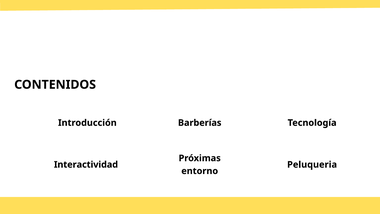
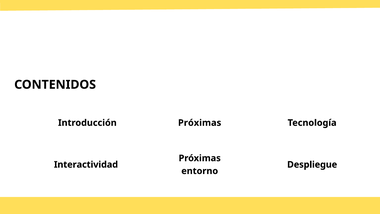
2 Barberías: Barberías -> Próximas (200, 123)
Peluqueria: Peluqueria -> Despliegue (312, 164)
